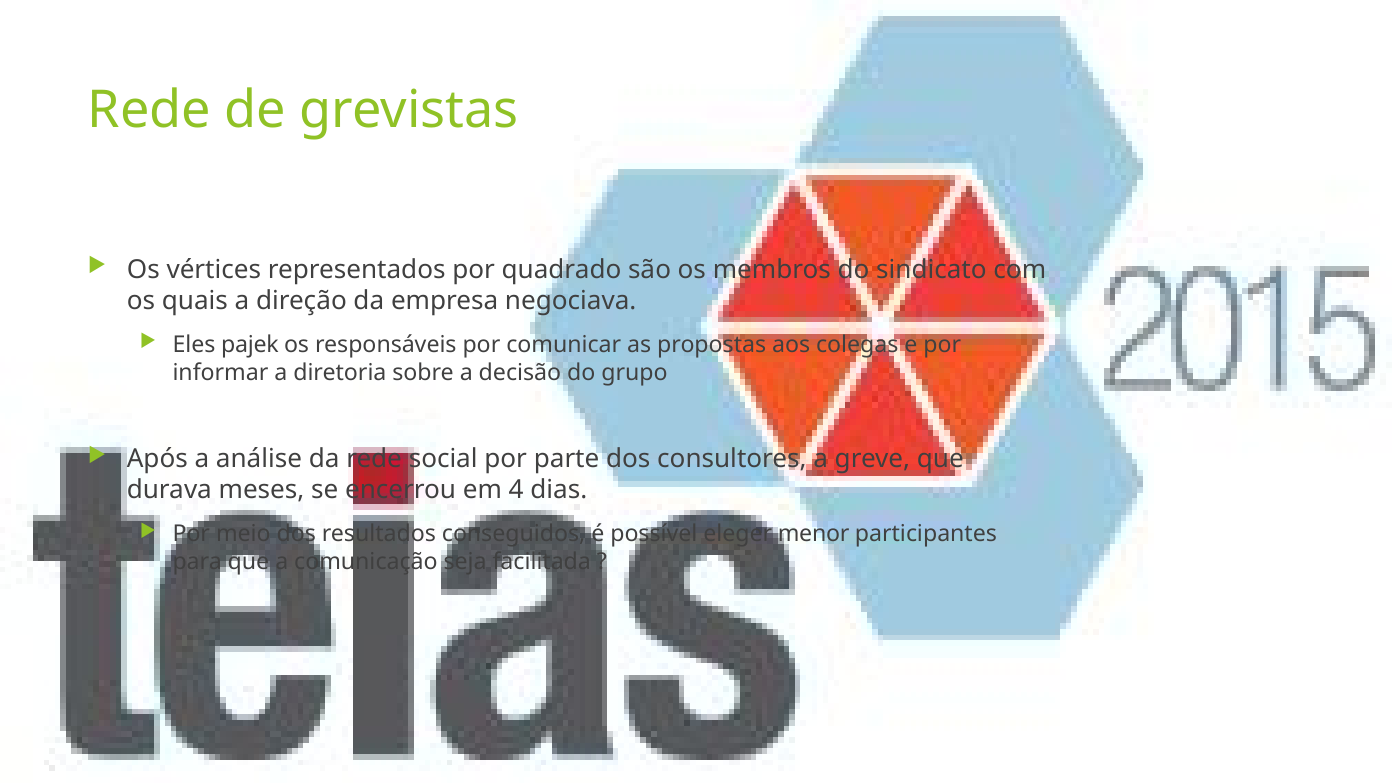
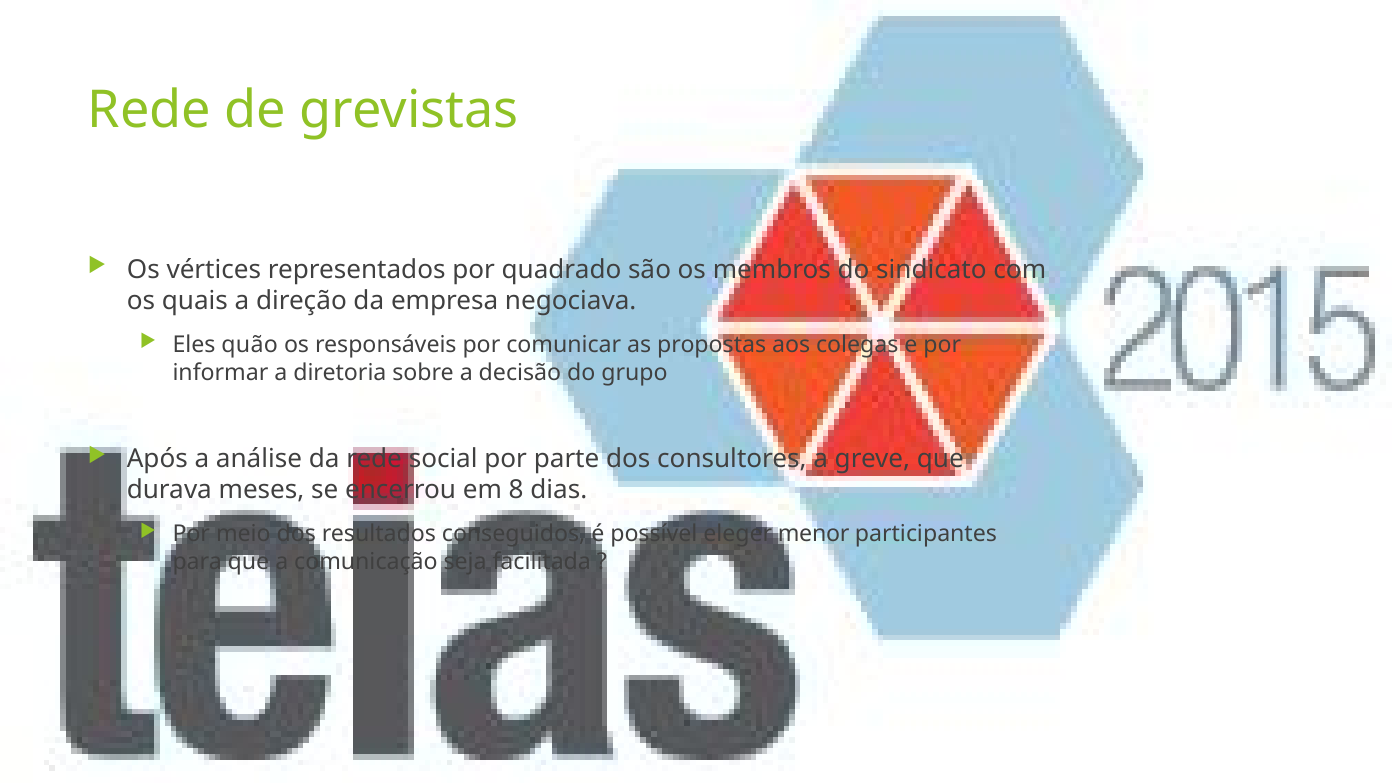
pajek: pajek -> quão (250, 345)
4: 4 -> 8 (516, 490)
